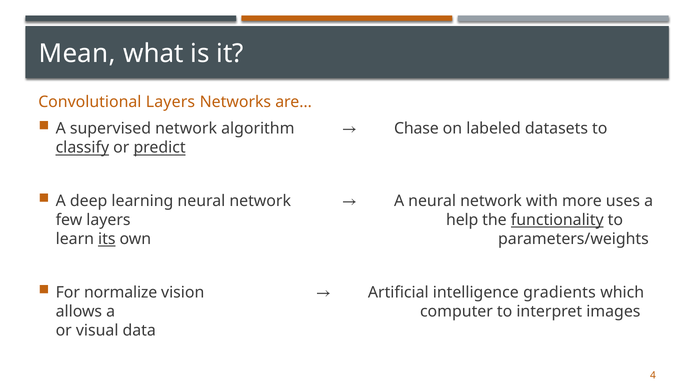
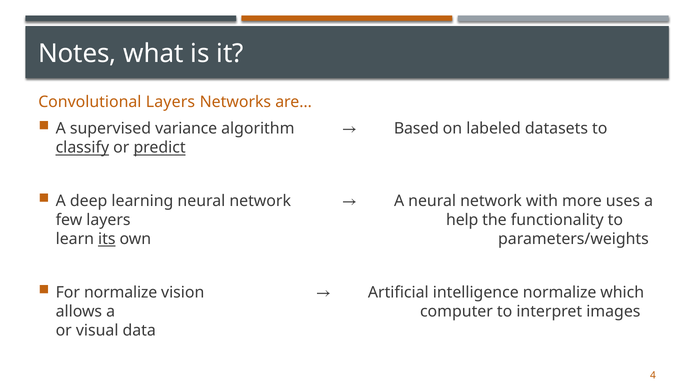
Mean: Mean -> Notes (77, 54)
supervised network: network -> variance (186, 128)
Chase: Chase -> Based (416, 128)
functionality underline: present -> none (557, 220)
intelligence gradients: gradients -> normalize (560, 292)
